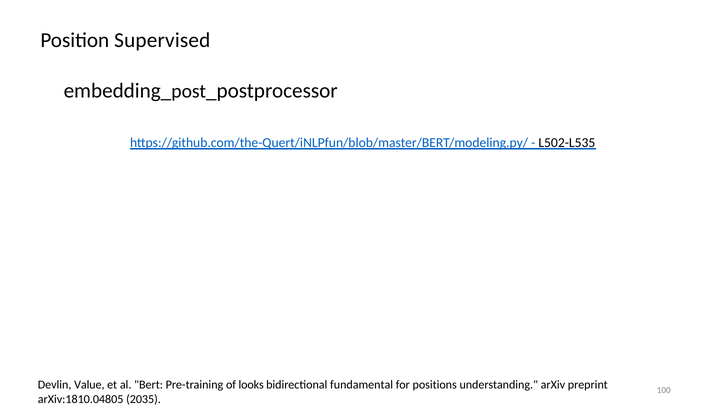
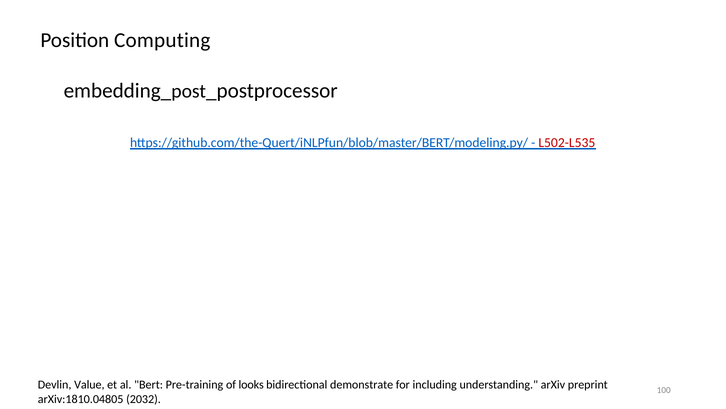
Supervised: Supervised -> Computing (162, 40)
L502-L535 colour: black -> red (567, 142)
fundamental: fundamental -> demonstrate (362, 384)
positions: positions -> including (435, 384)
2035: 2035 -> 2032 (144, 399)
